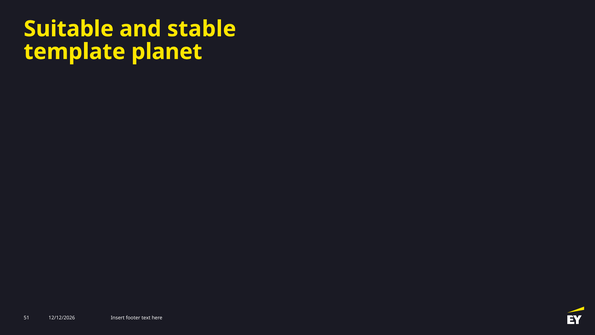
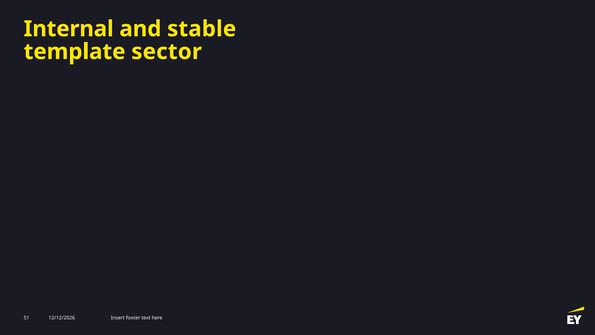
Suitable: Suitable -> Internal (69, 29)
planet: planet -> sector (167, 52)
